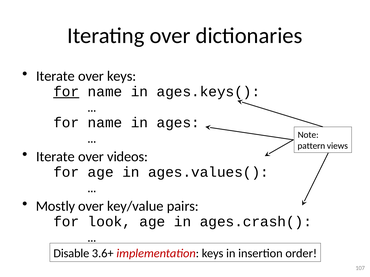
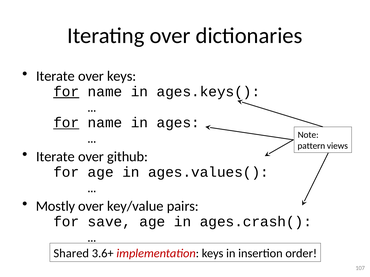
for underline: none -> present (66, 123)
videos: videos -> github (128, 157)
look: look -> save (109, 222)
Disable: Disable -> Shared (71, 254)
